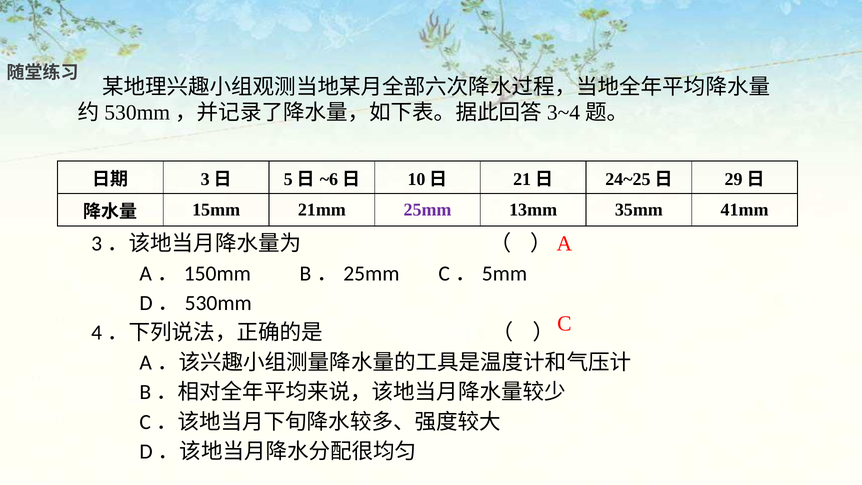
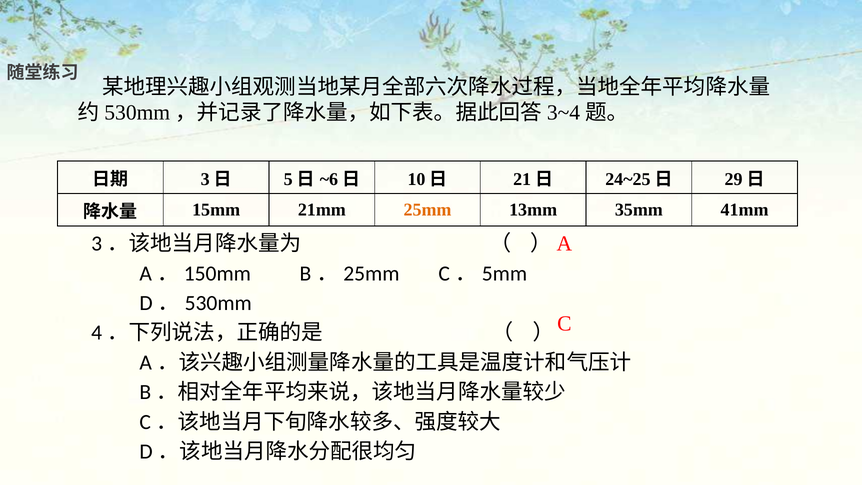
25mm colour: purple -> orange (427, 210)
